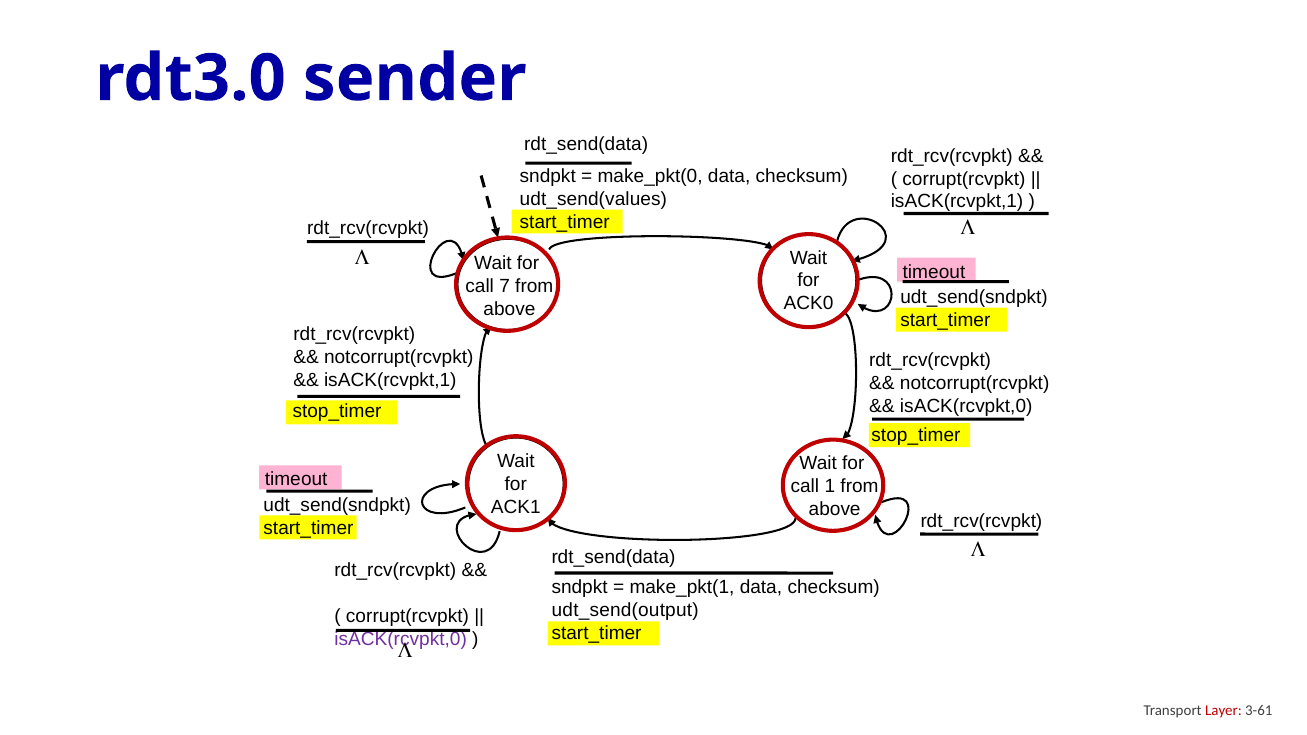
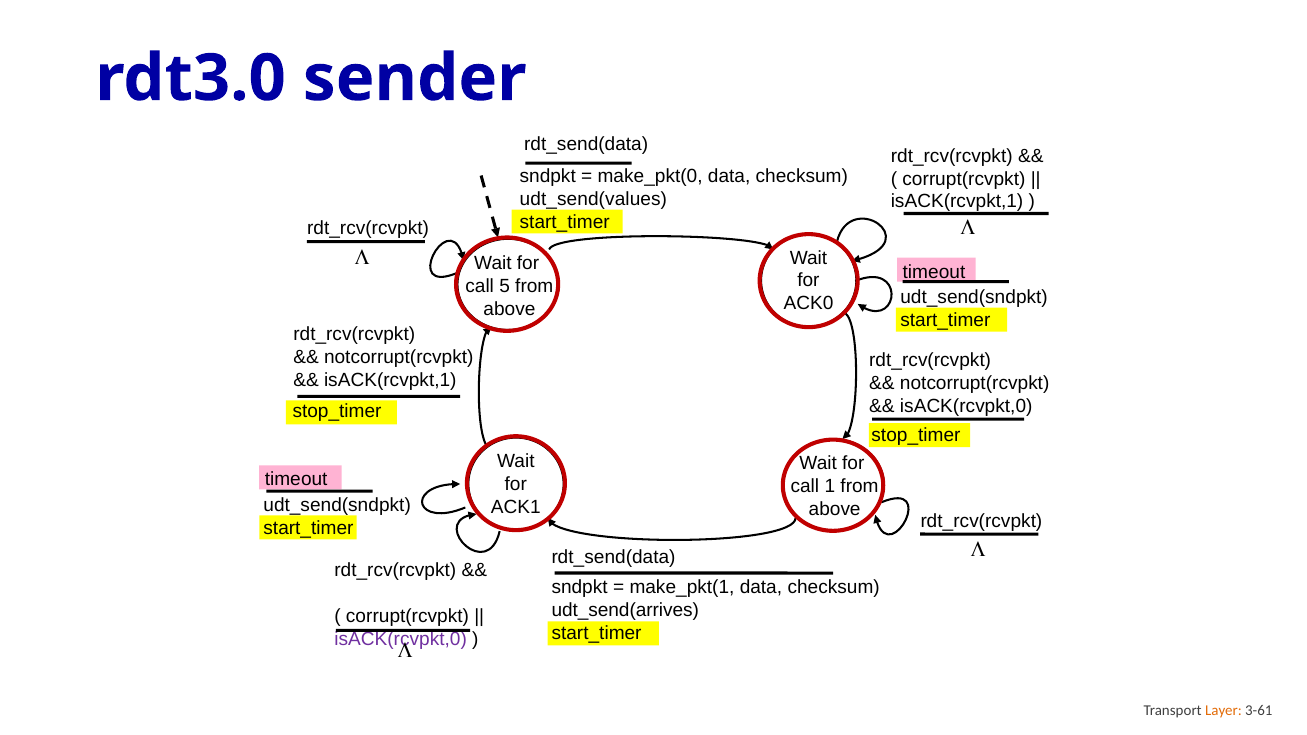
7: 7 -> 5 (505, 286)
udt_send(output: udt_send(output -> udt_send(arrives (625, 611)
Layer colour: red -> orange (1223, 711)
